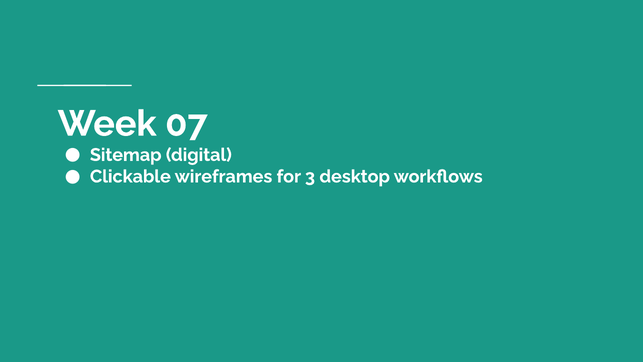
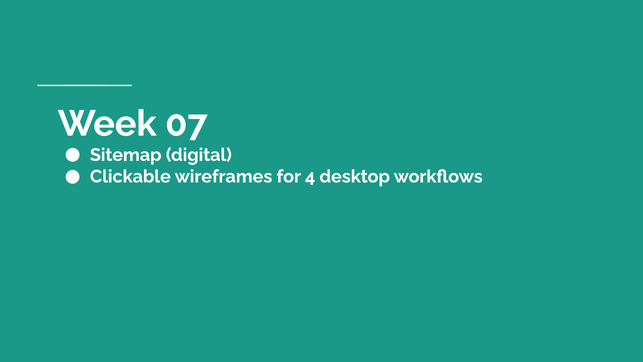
3: 3 -> 4 (310, 176)
